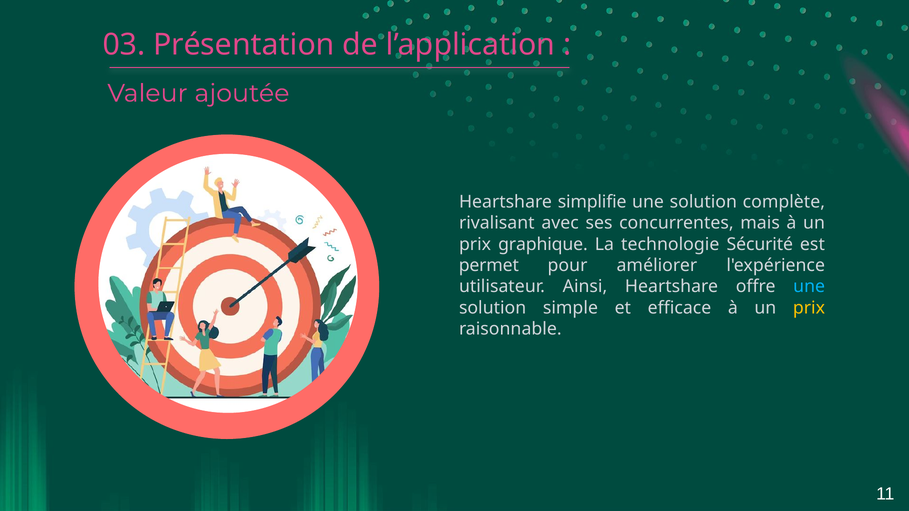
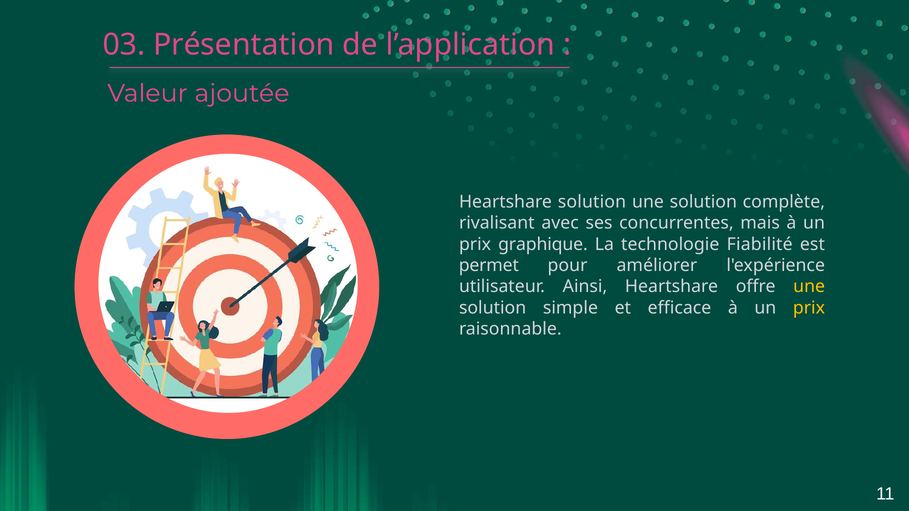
Heartshare simplifie: simplifie -> solution (592, 202)
Sécurité: Sécurité -> Fiabilité (760, 244)
une colour: light blue -> yellow (809, 287)
